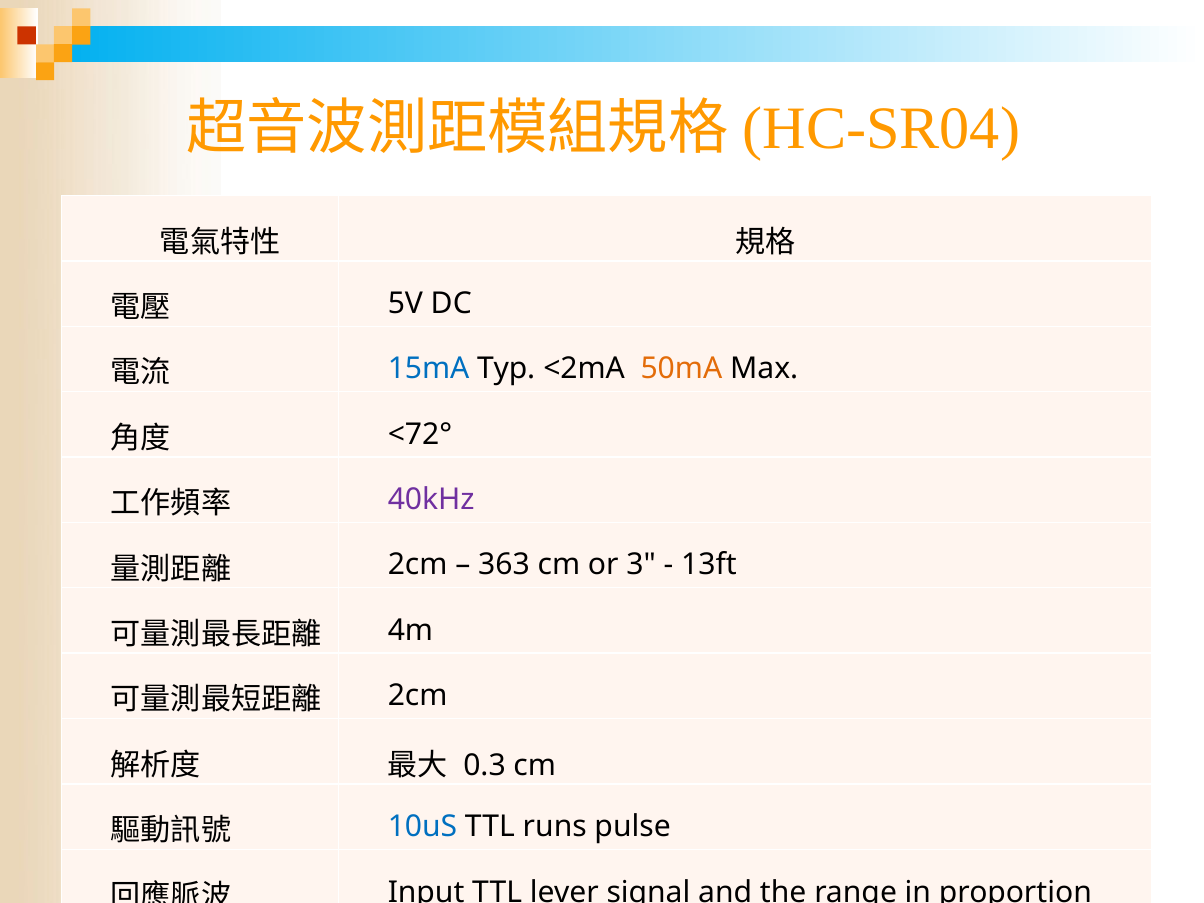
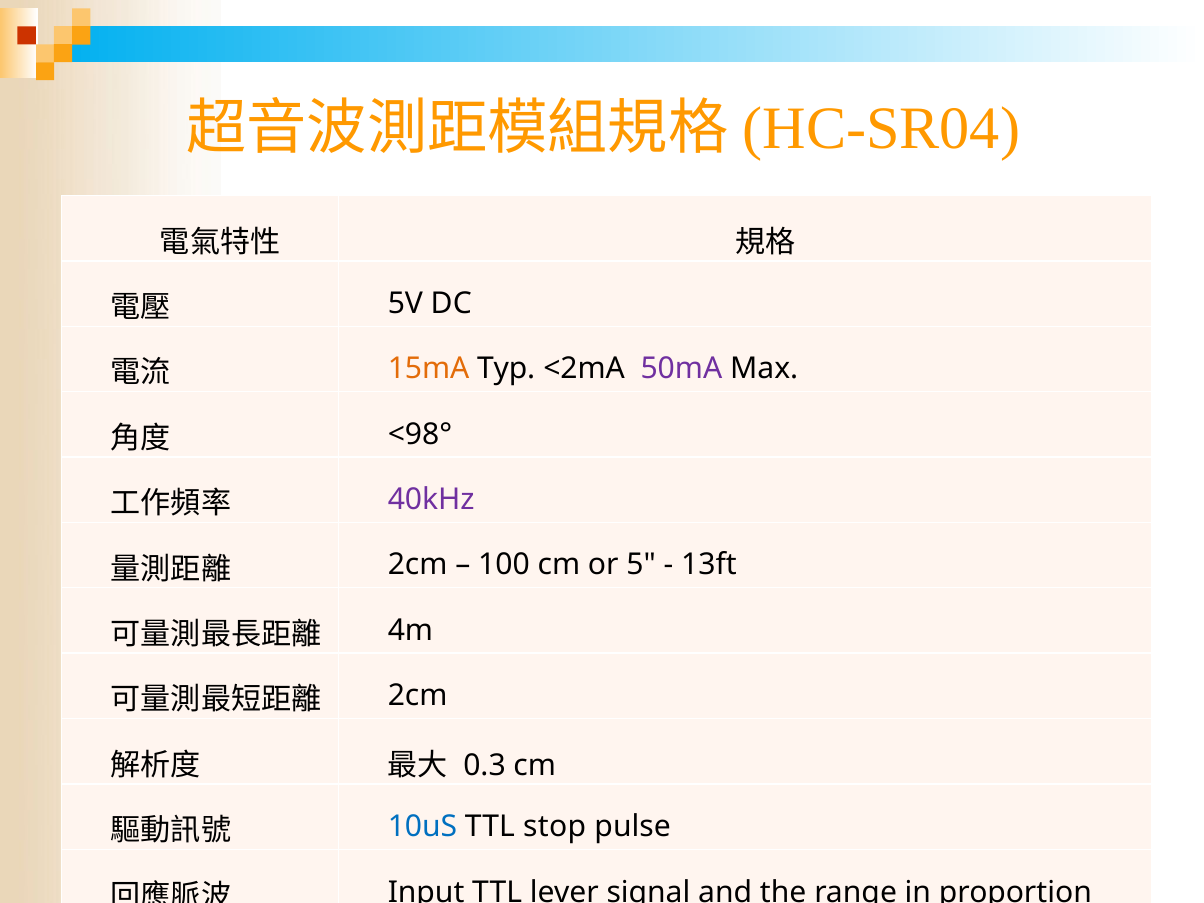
15mA colour: blue -> orange (429, 369)
50mA colour: orange -> purple (681, 369)
<72°: <72° -> <98° (420, 434)
363: 363 -> 100 (504, 565)
3: 3 -> 5 (641, 565)
runs: runs -> stop (555, 827)
